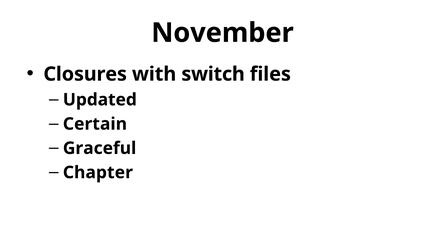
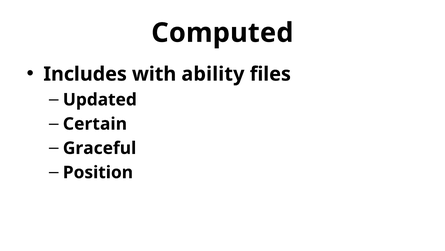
November: November -> Computed (222, 33)
Closures: Closures -> Includes (85, 74)
switch: switch -> ability (213, 74)
Chapter: Chapter -> Position (98, 172)
